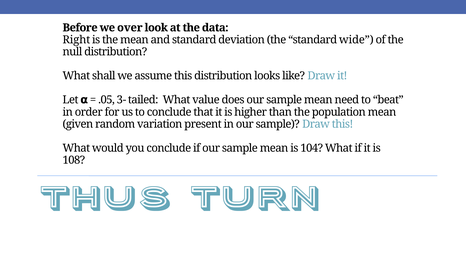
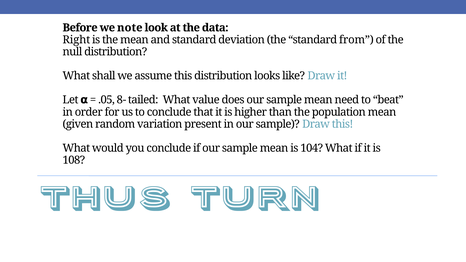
over: over -> note (130, 28)
wide: wide -> from (356, 40)
3-: 3- -> 8- (121, 100)
